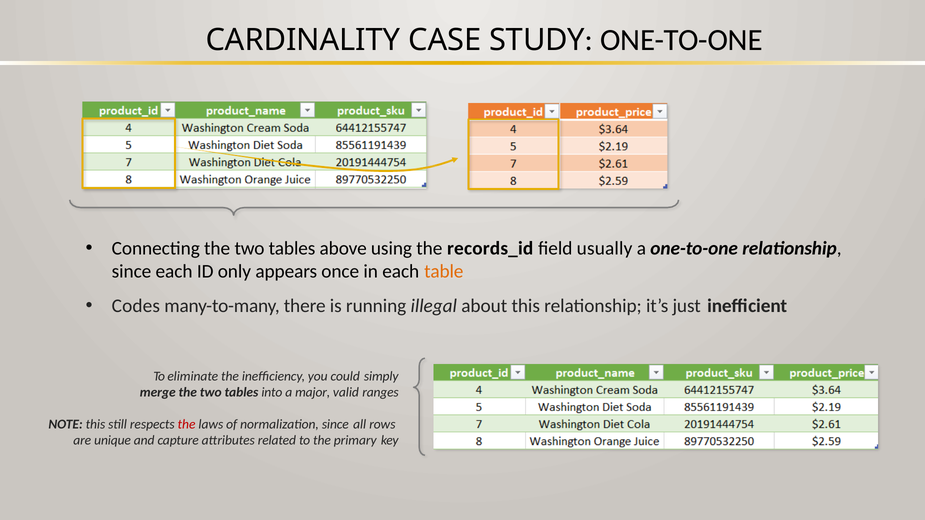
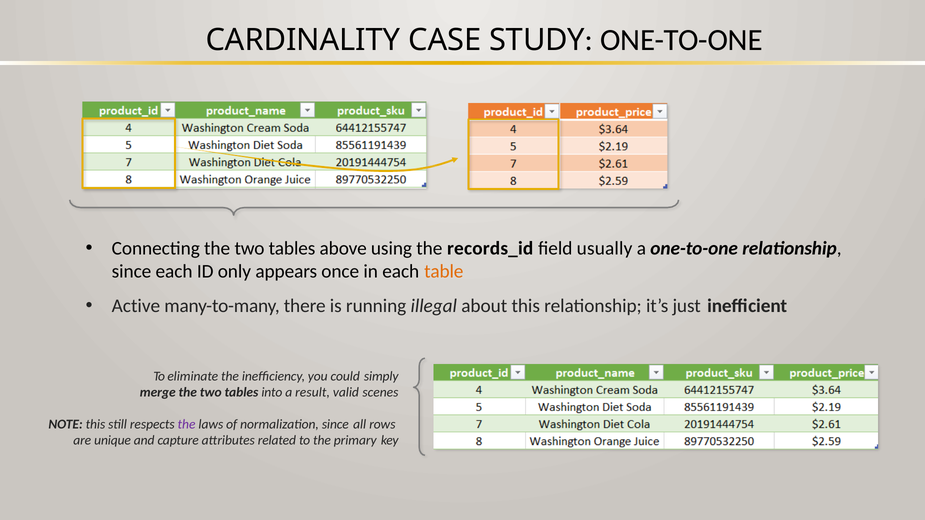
Codes: Codes -> Active (136, 306)
major: major -> result (313, 392)
ranges: ranges -> scenes (380, 392)
the colour: red -> purple (187, 425)
